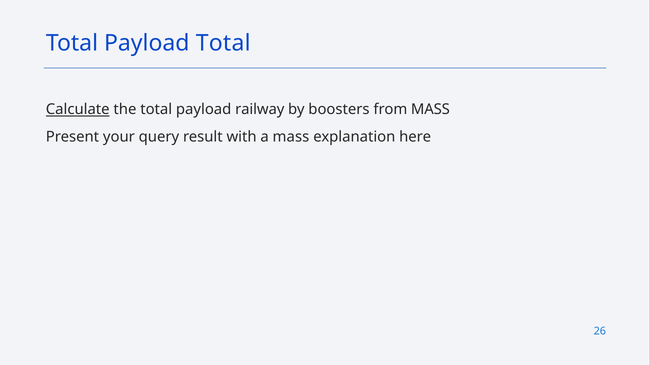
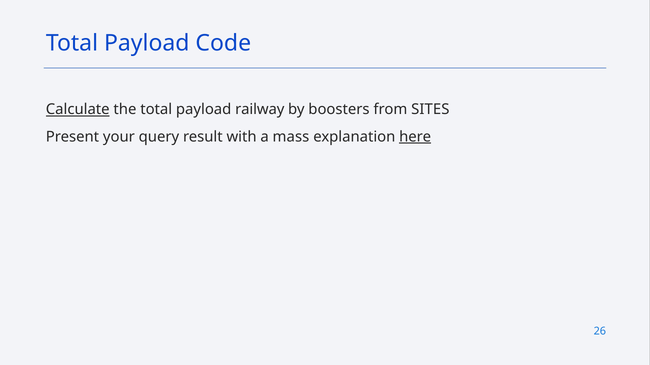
Payload Total: Total -> Code (223, 43)
from MASS: MASS -> SITES (430, 110)
here underline: none -> present (415, 137)
